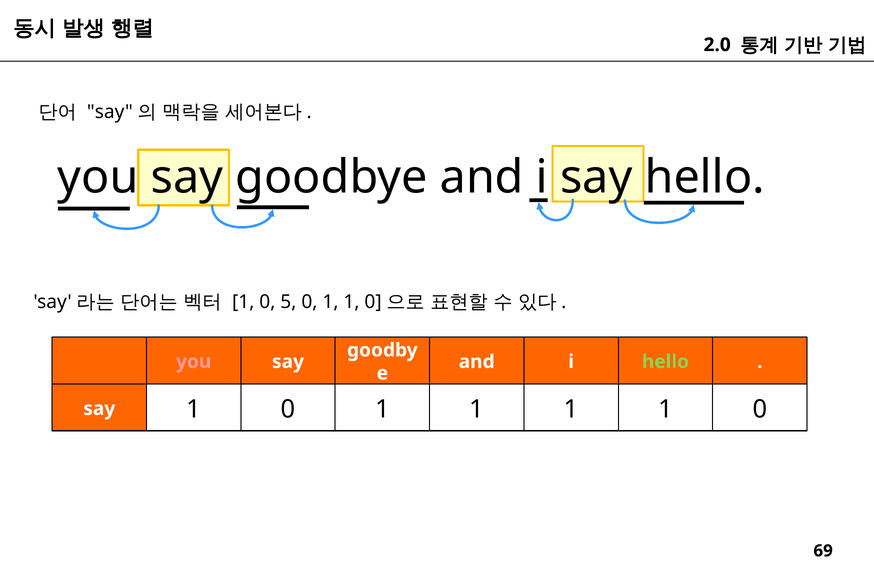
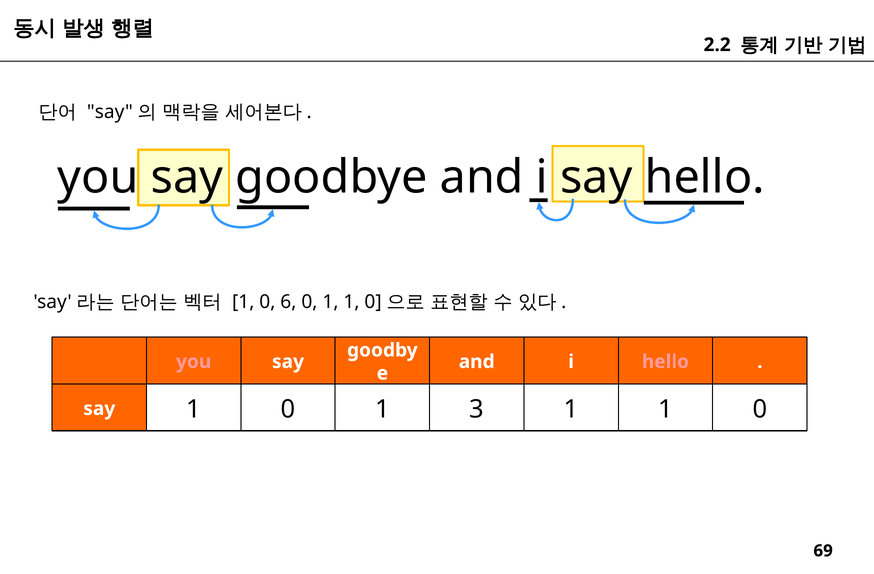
2.0: 2.0 -> 2.2 (717, 45)
5: 5 -> 6 (288, 302)
hello colour: light green -> pink (665, 362)
1 0 1 1: 1 -> 3 (477, 409)
